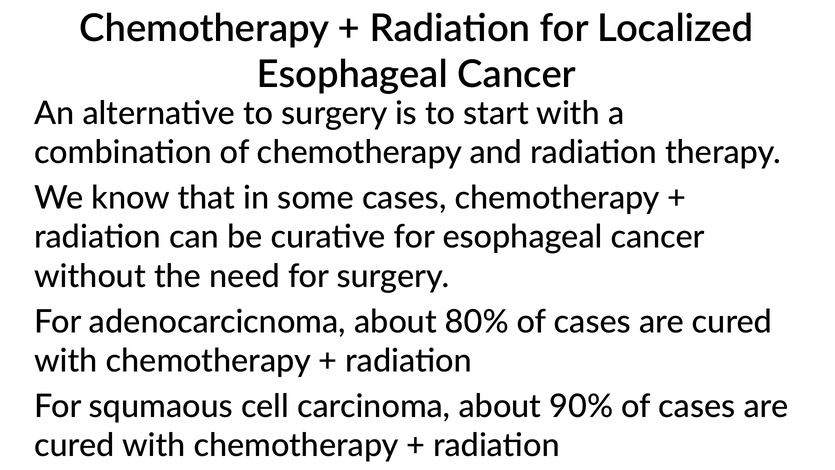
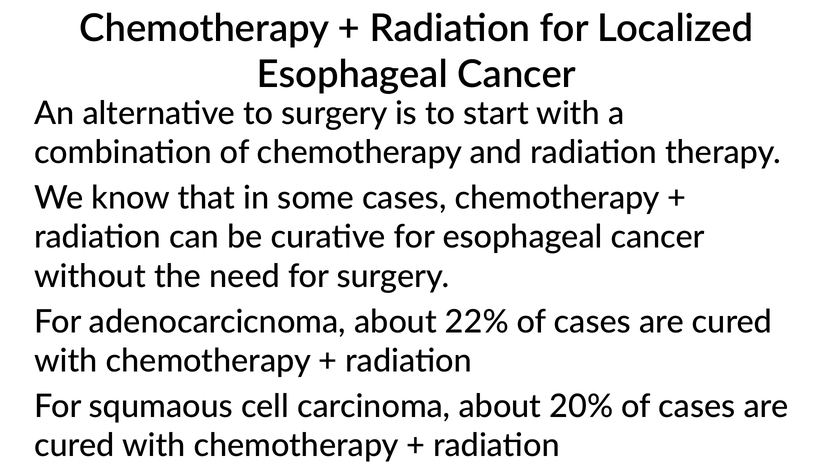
80%: 80% -> 22% (477, 322)
90%: 90% -> 20% (581, 406)
